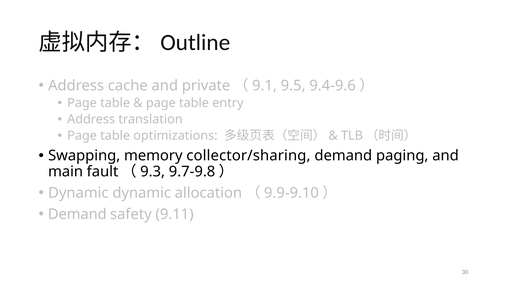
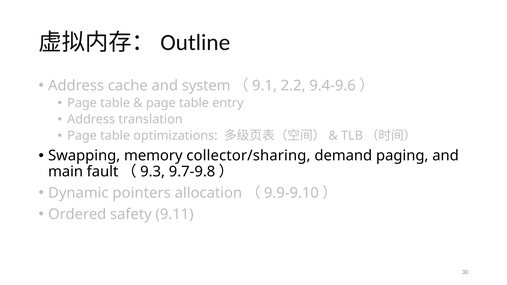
private: private -> system (206, 86)
9.5: 9.5 -> 2.2 (293, 86)
Dynamic dynamic: dynamic -> pointers (142, 193)
Demand: Demand -> Ordered (77, 214)
